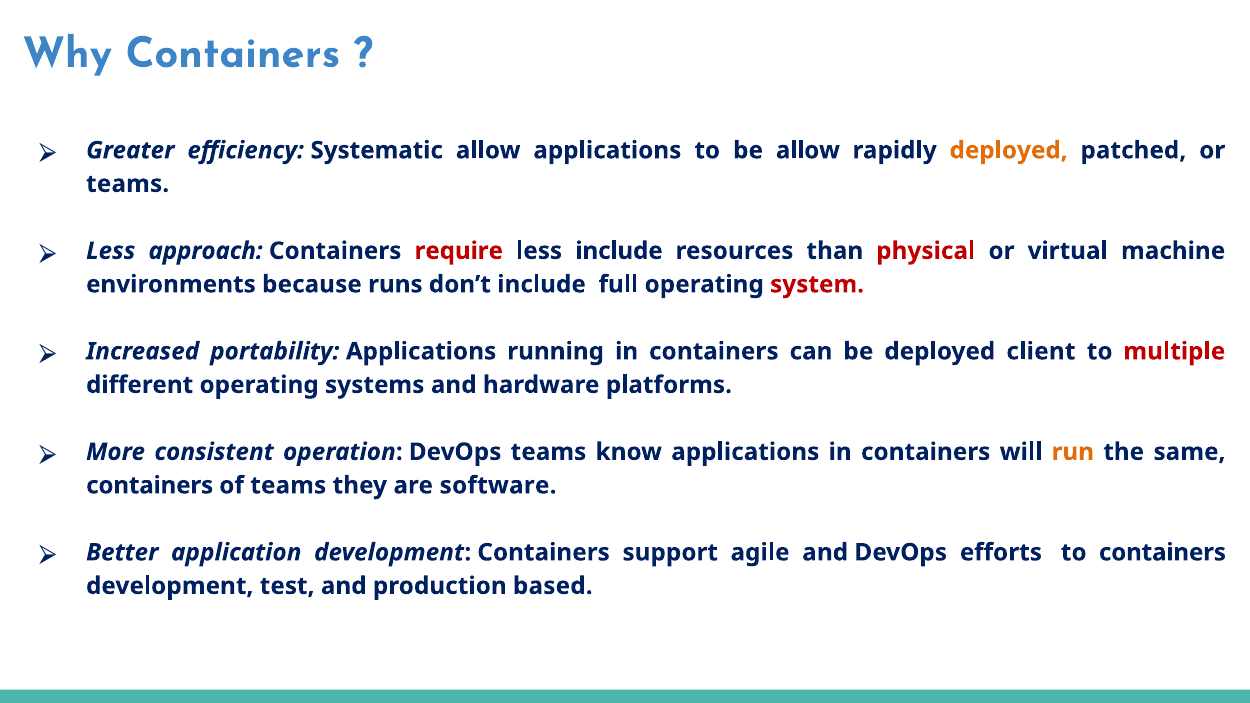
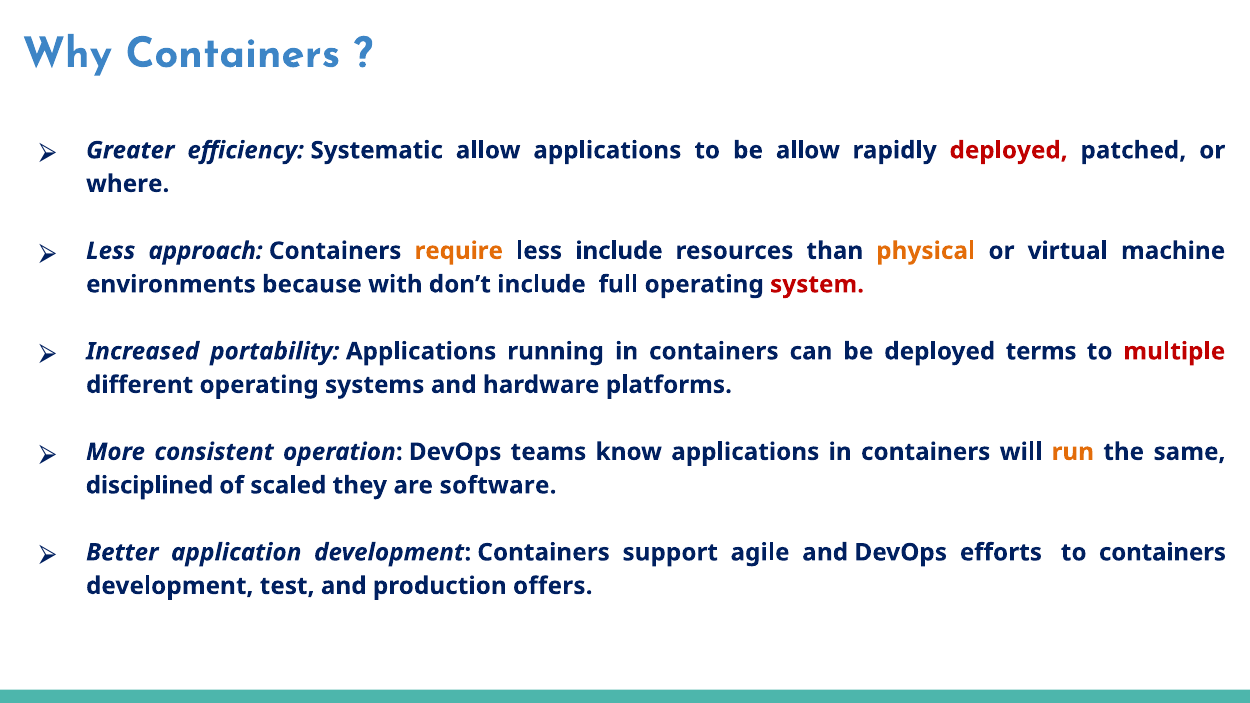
deployed colour: orange -> red (1009, 150)
teams: teams -> where (128, 184)
require colour: red -> orange (459, 251)
physical colour: red -> orange (926, 251)
runs: runs -> with (395, 284)
client: client -> terms (1041, 351)
containers: containers -> disciplined (150, 486)
of teams: teams -> scaled (288, 486)
based: based -> offers (553, 586)
